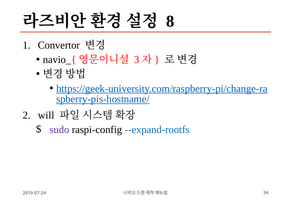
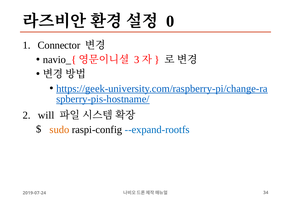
8: 8 -> 0 (170, 21)
Convertor: Convertor -> Connector (59, 45)
sudo colour: purple -> orange (59, 129)
